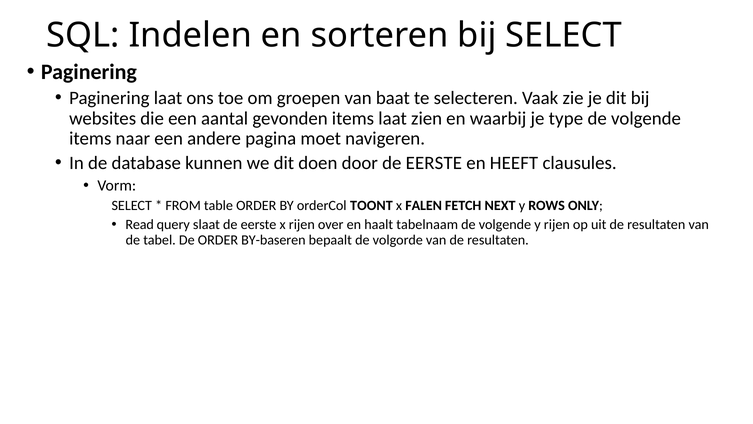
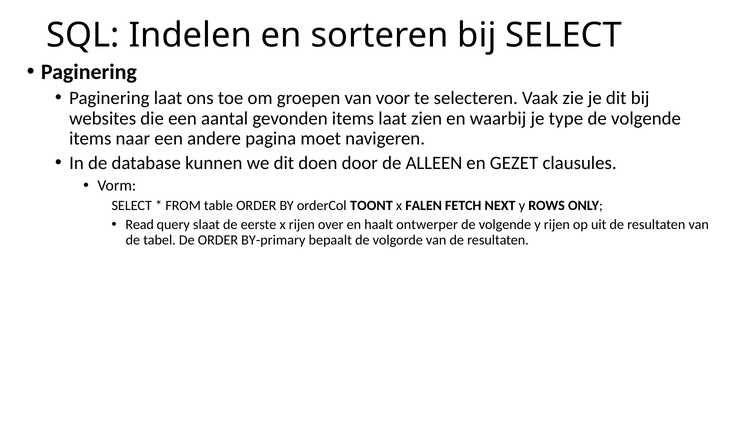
baat: baat -> voor (393, 98)
door de EERSTE: EERSTE -> ALLEEN (434, 163)
HEEFT: HEEFT -> GEZET (514, 163)
tabelnaam: tabelnaam -> ontwerper (427, 225)
BY-baseren: BY-baseren -> BY-primary (273, 240)
